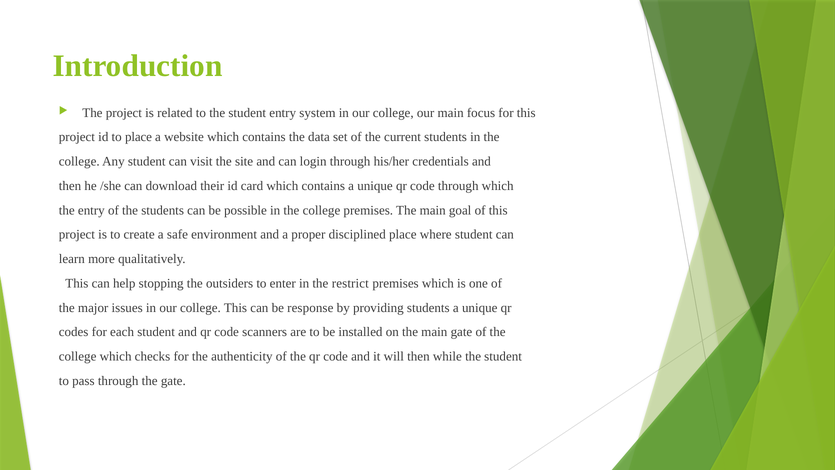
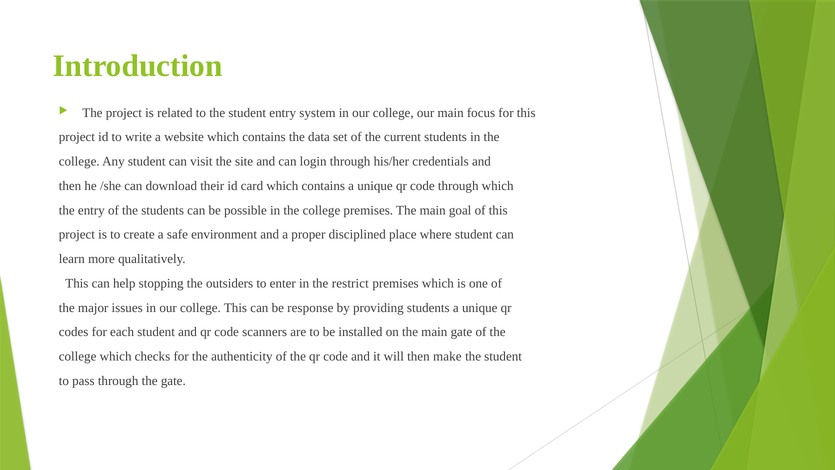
to place: place -> write (138, 137)
while: while -> make (447, 356)
